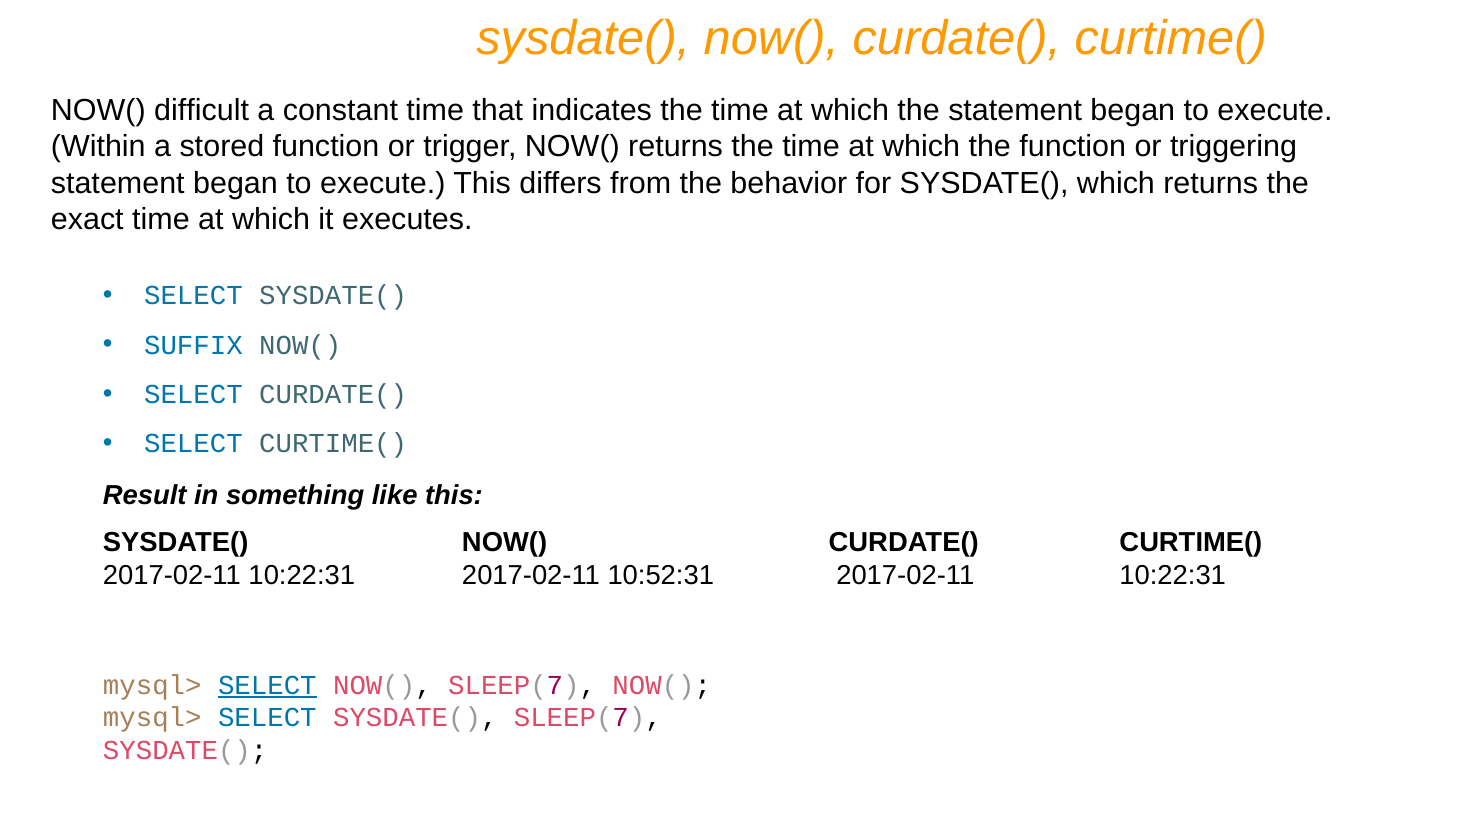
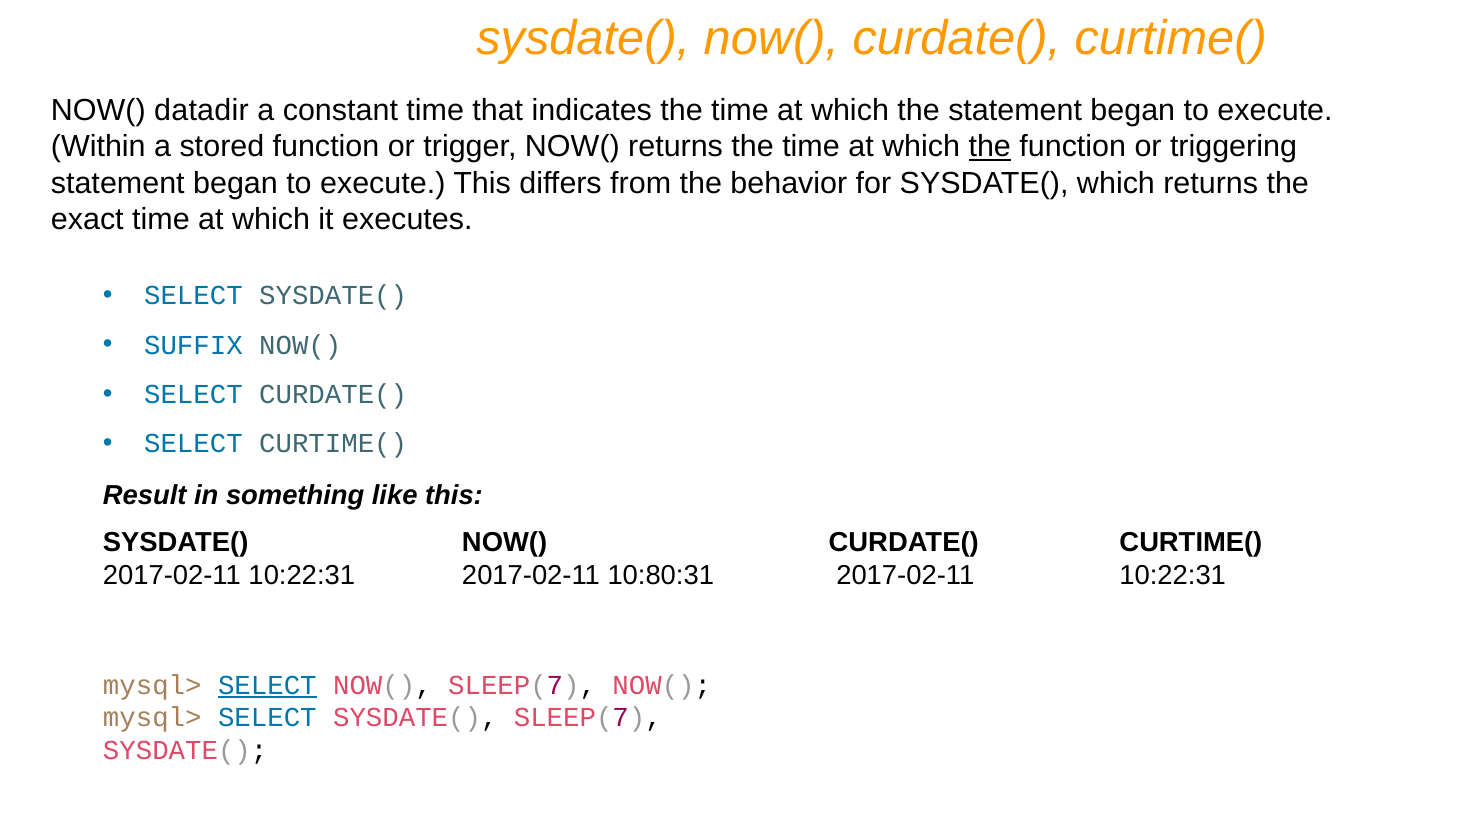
difficult: difficult -> datadir (201, 110)
the underline: none -> present (990, 147)
10:52:31: 10:52:31 -> 10:80:31 (661, 575)
